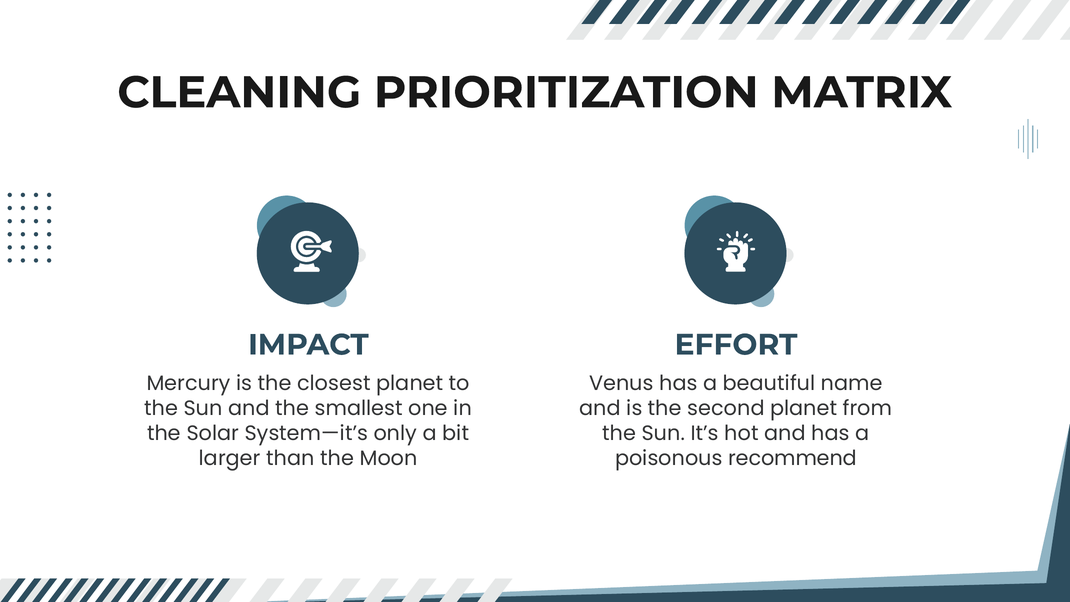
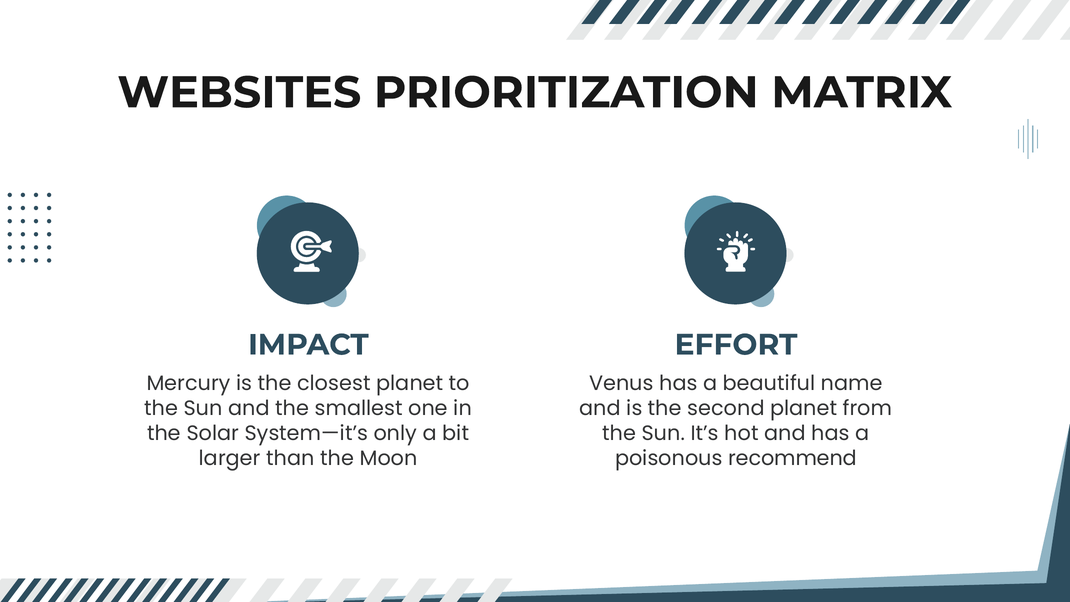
CLEANING: CLEANING -> WEBSITES (239, 93)
